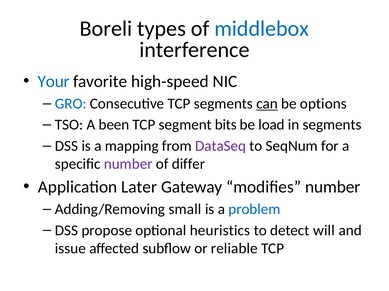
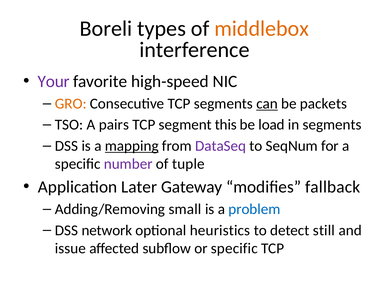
middlebox colour: blue -> orange (262, 29)
Your colour: blue -> purple (54, 82)
GRO colour: blue -> orange (71, 104)
options: options -> packets (323, 104)
been: been -> pairs (114, 125)
bits: bits -> this (226, 125)
mapping underline: none -> present (132, 146)
differ: differ -> tuple (188, 164)
modifies number: number -> fallback (333, 187)
propose: propose -> network (107, 231)
will: will -> still (324, 231)
or reliable: reliable -> specific (234, 249)
